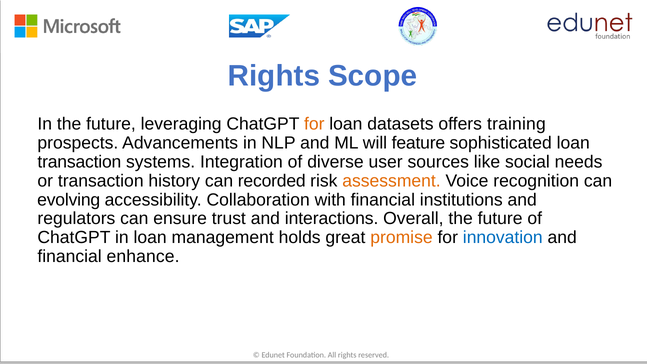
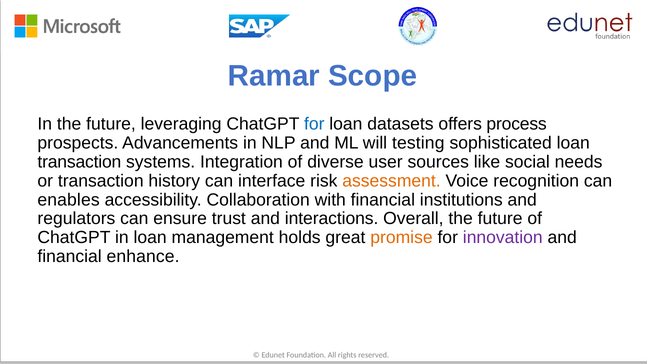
Rights: Rights -> Ramar (274, 76)
for colour: orange -> blue (314, 124)
training: training -> process (517, 124)
feature: feature -> testing (418, 143)
recorded: recorded -> interface (272, 181)
evolving: evolving -> enables (69, 200)
innovation colour: blue -> purple (503, 238)
